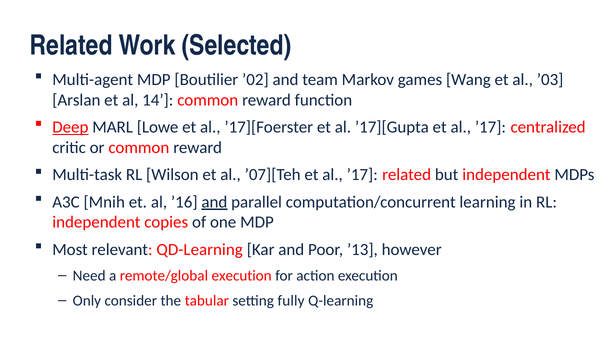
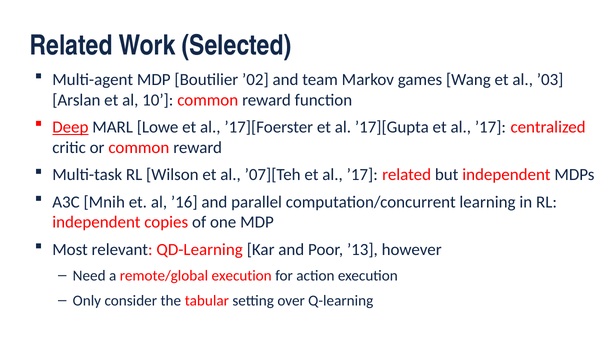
14: 14 -> 10 (158, 100)
and underline: present -> none (214, 202)
fully: fully -> over (291, 300)
